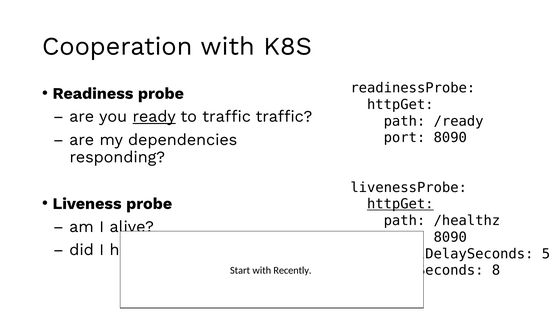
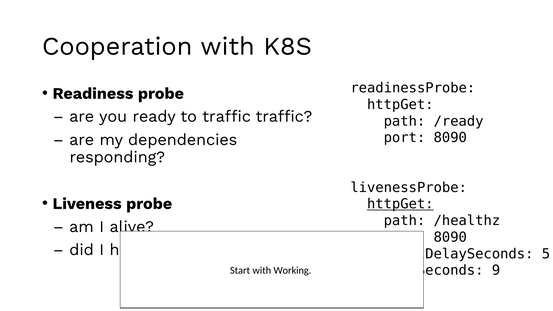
ready underline: present -> none (154, 117)
8: 8 -> 9 (496, 270)
Recently: Recently -> Working (292, 270)
